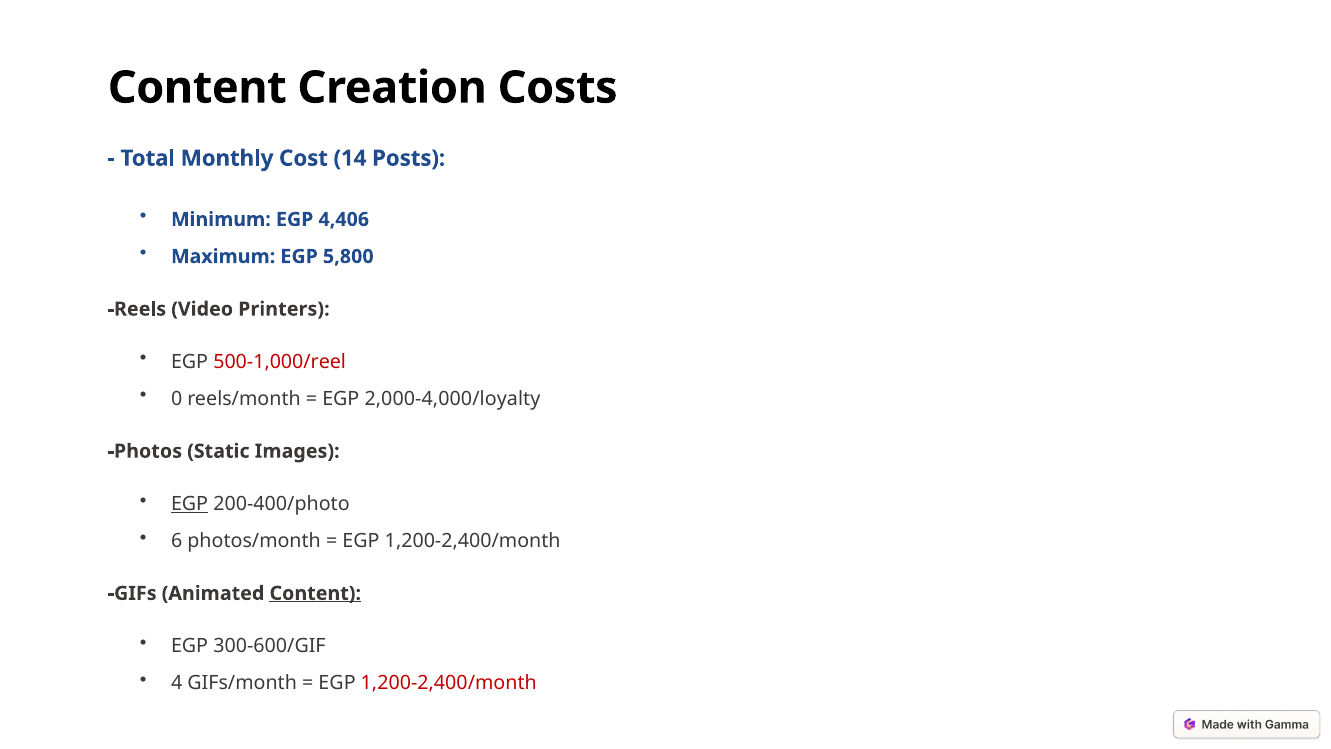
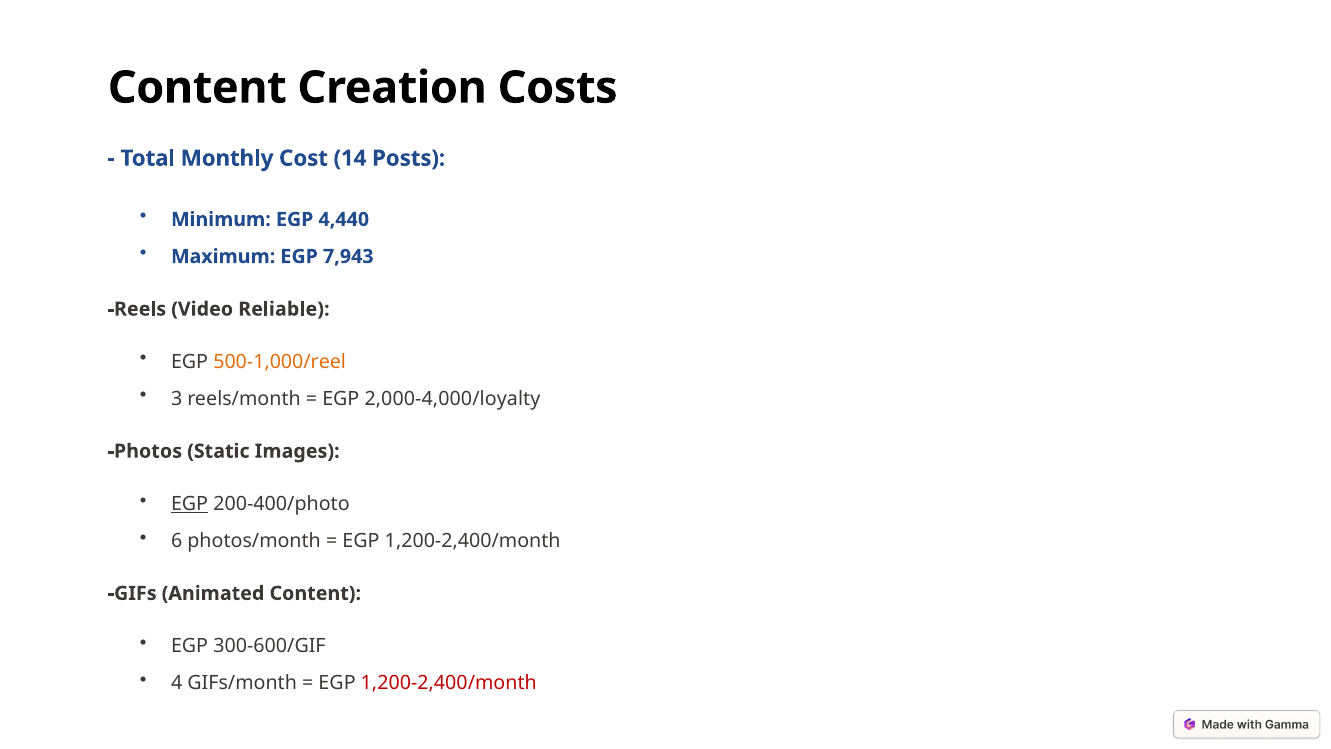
4,406: 4,406 -> 4,440 (344, 219)
5,800: 5,800 -> 7,943 (348, 256)
Printers: Printers -> Reliable (284, 309)
500-1,000/reel colour: red -> orange (280, 362)
0: 0 -> 3 (177, 399)
Content underline: present -> none (315, 593)
